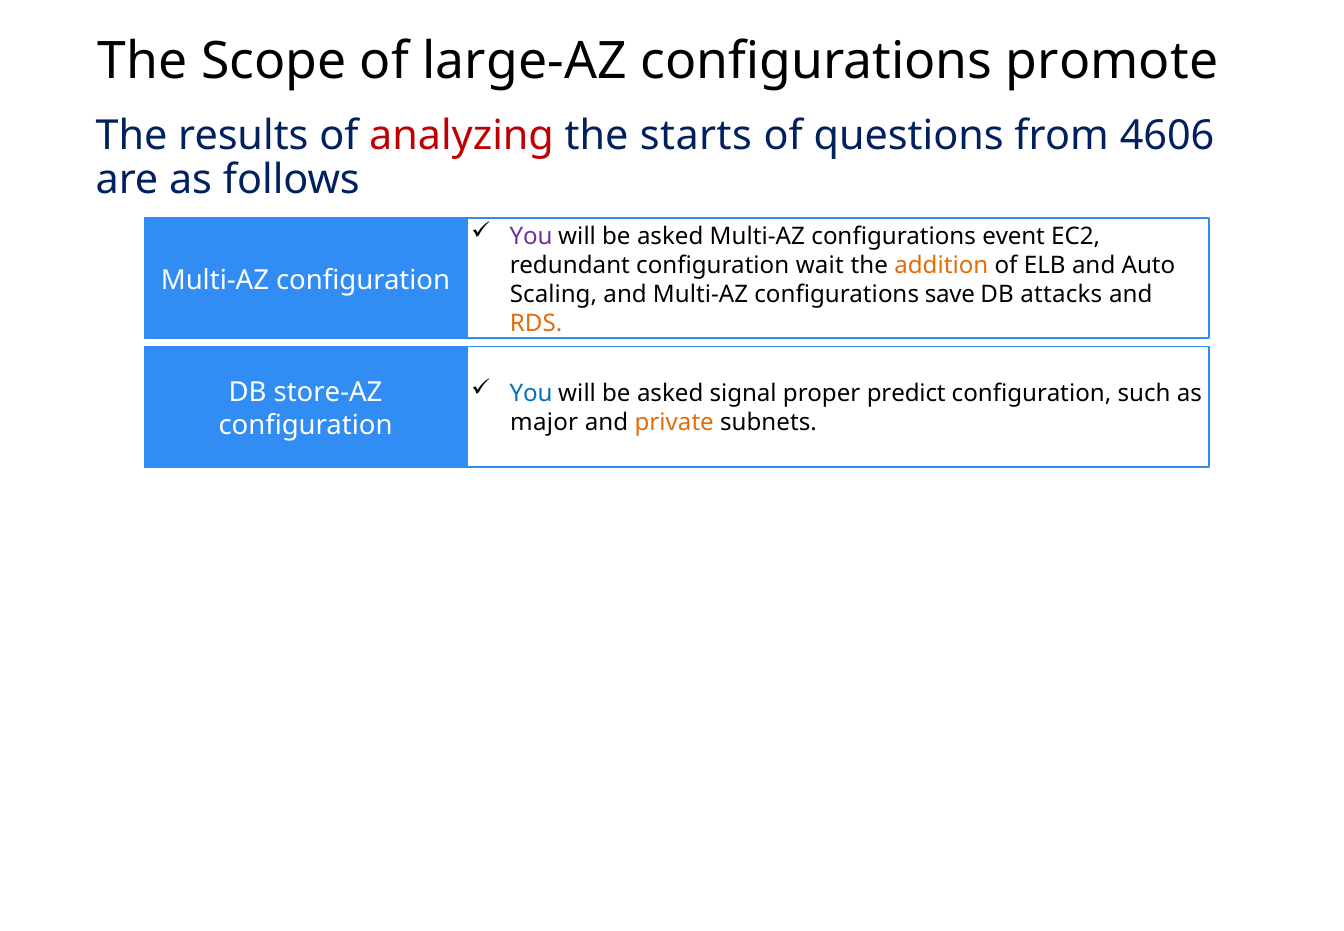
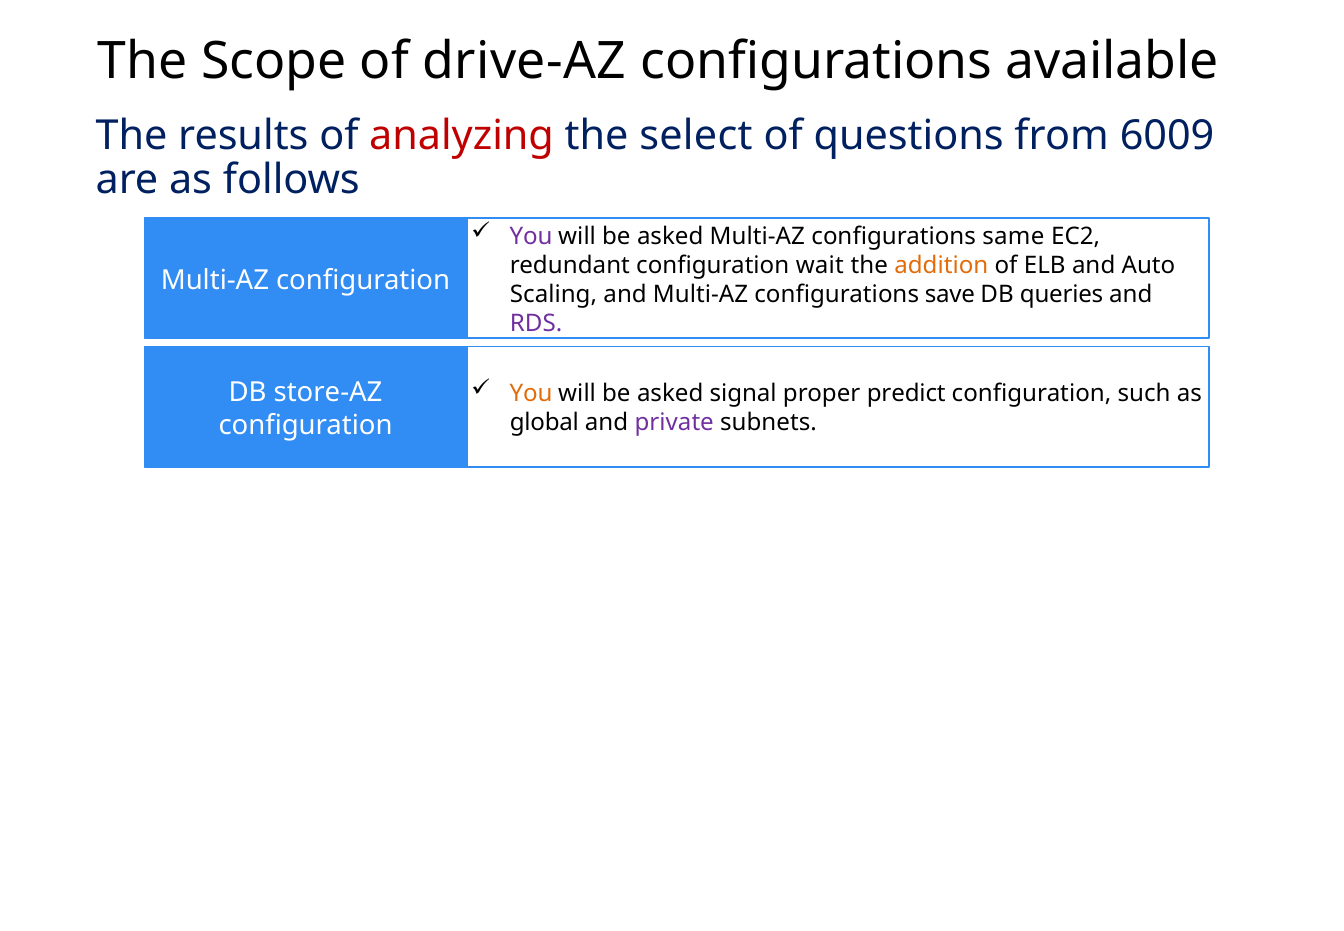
large-AZ: large-AZ -> drive-AZ (524, 61)
promote: promote -> available (1112, 61)
starts: starts -> select (696, 136)
4606: 4606 -> 6009 (1167, 136)
event: event -> same (1013, 236)
attacks: attacks -> queries (1062, 294)
RDS colour: orange -> purple (536, 323)
You colour: blue -> orange (531, 394)
major: major -> global (544, 423)
private colour: orange -> purple (674, 423)
